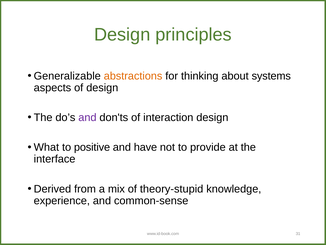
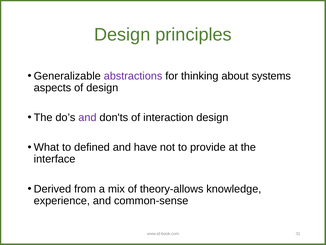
abstractions colour: orange -> purple (133, 76)
positive: positive -> defined (92, 147)
theory-stupid: theory-stupid -> theory-allows (172, 189)
